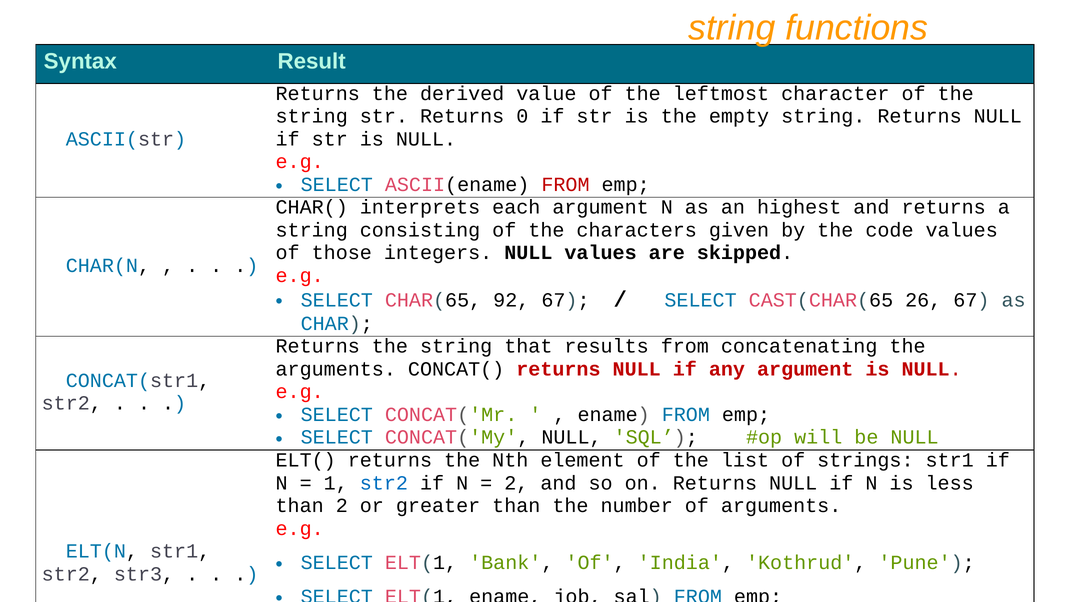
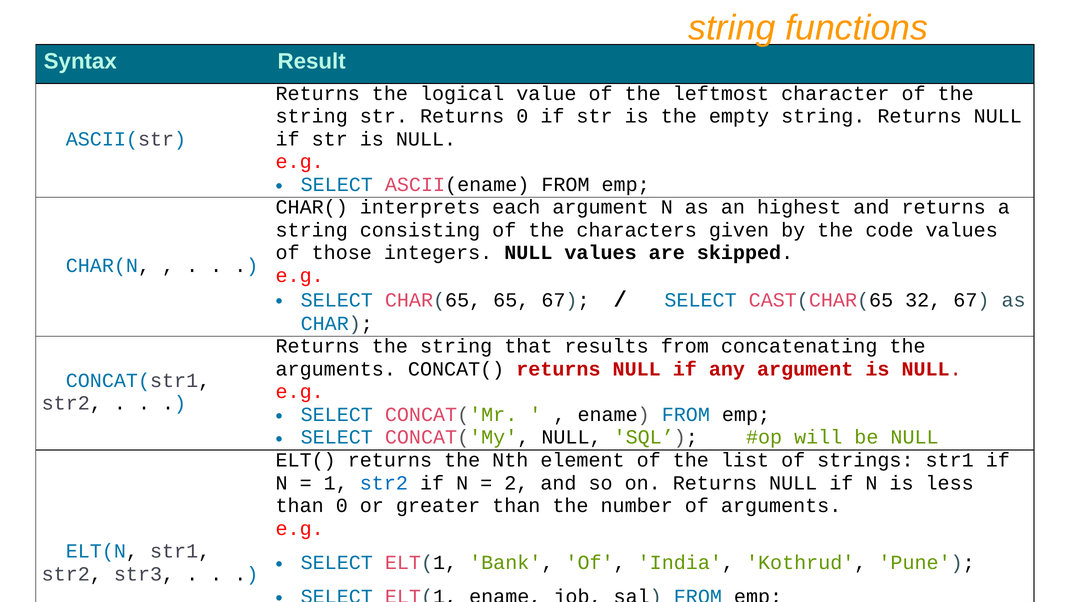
derived: derived -> logical (462, 93)
FROM colour: red -> black (565, 184)
92: 92 -> 65 (511, 300)
26: 26 -> 32 (923, 300)
than 2: 2 -> 0 (342, 506)
